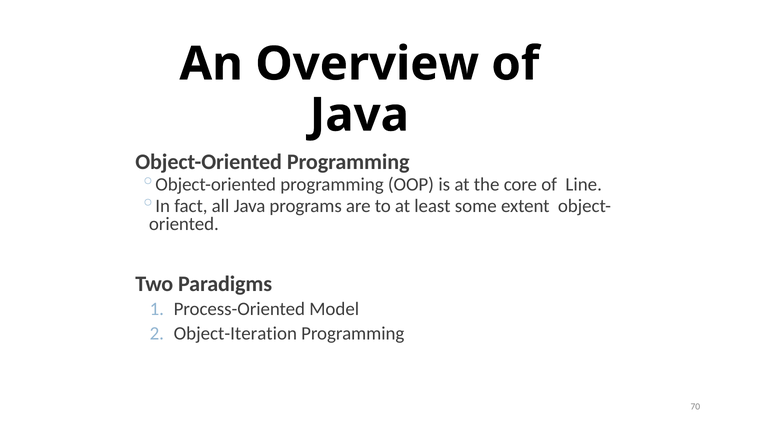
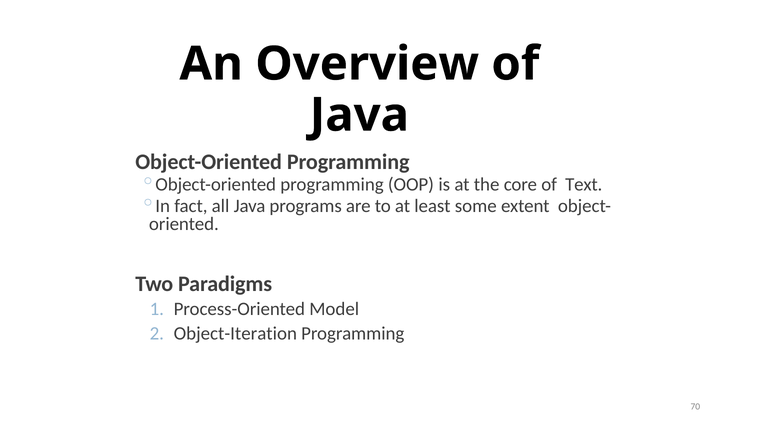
Line: Line -> Text (584, 185)
